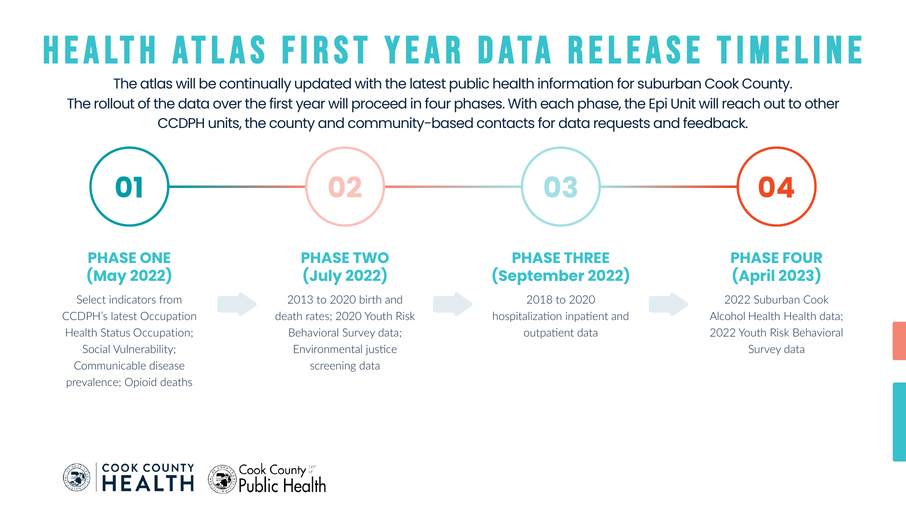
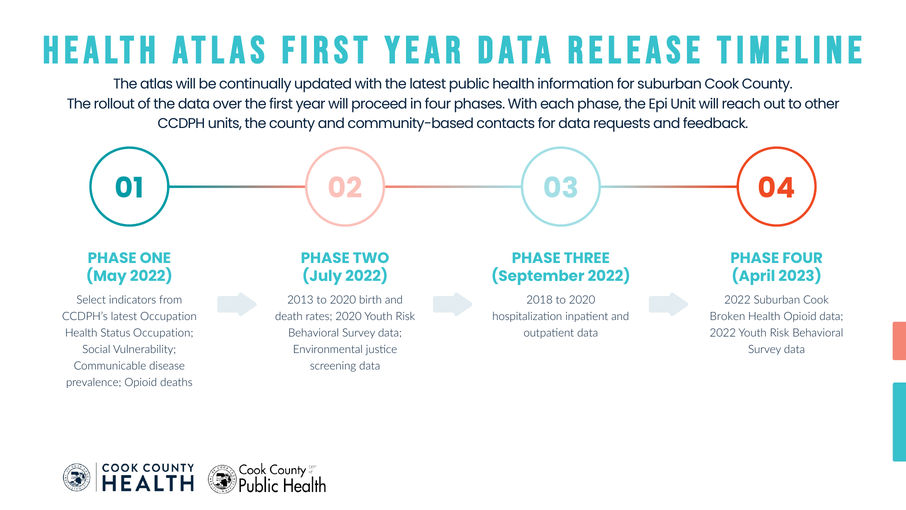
Alcohol: Alcohol -> Broken (727, 316)
Health Health: Health -> Opioid (800, 316)
